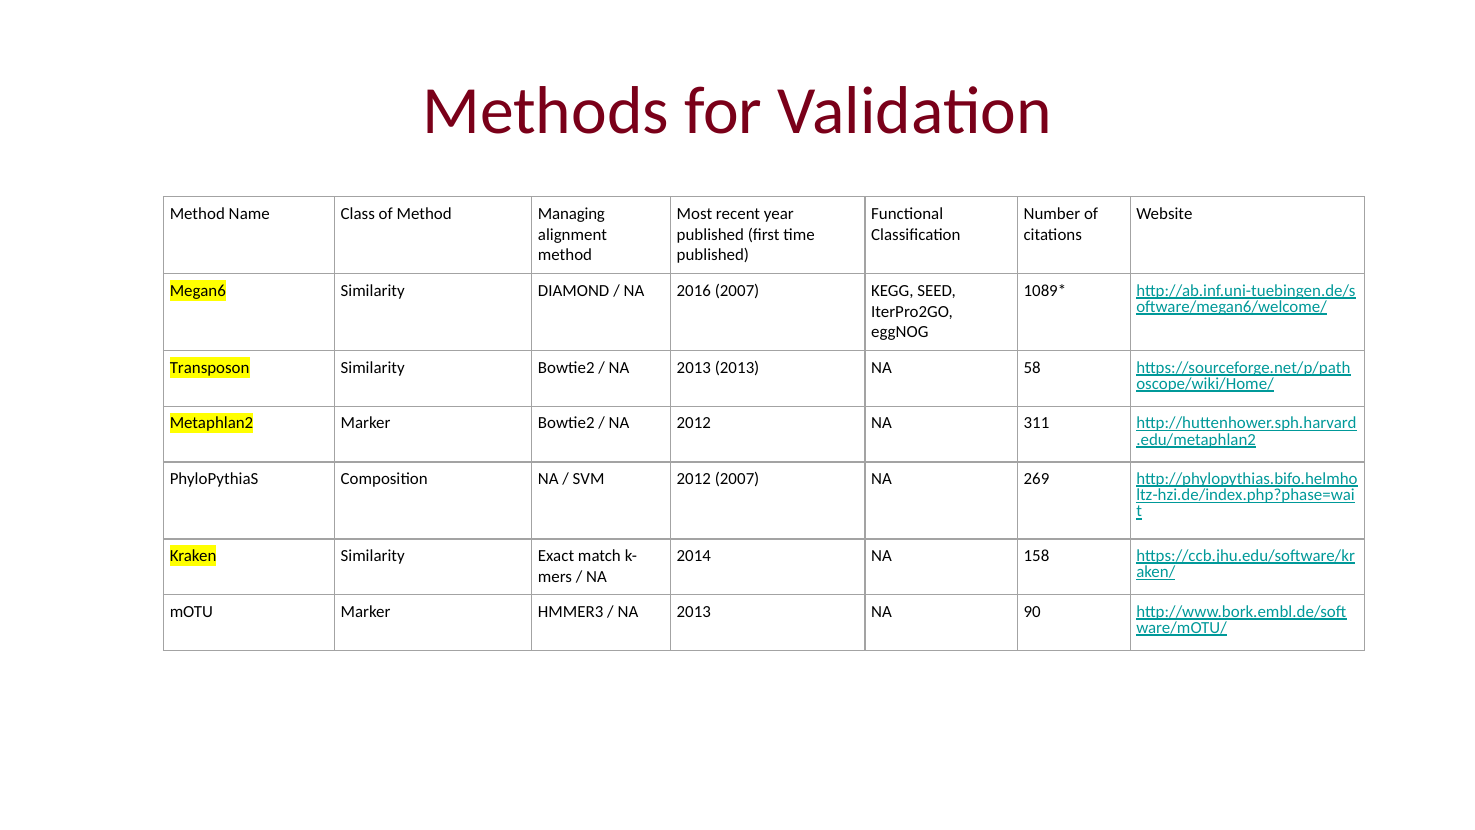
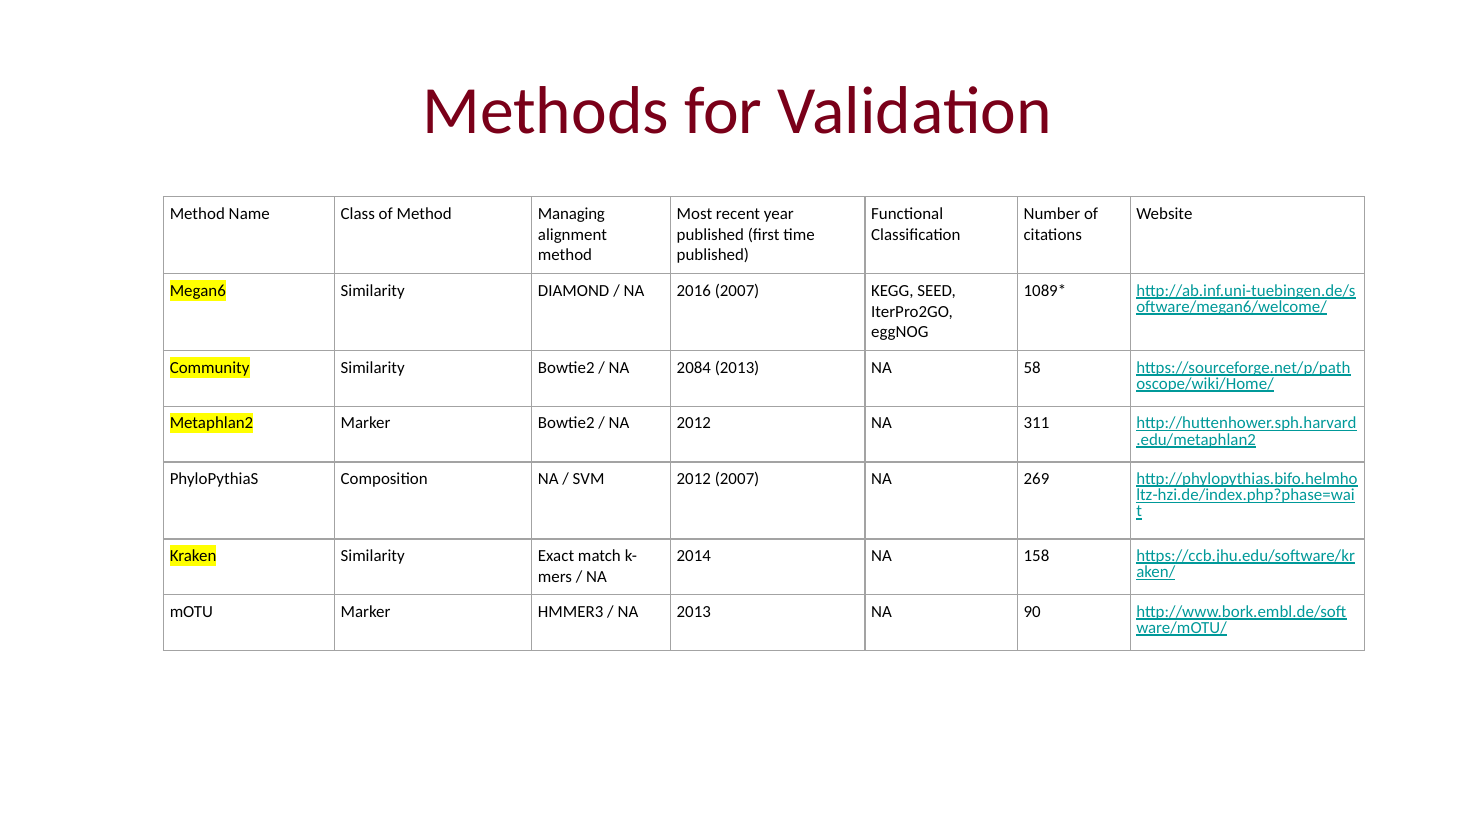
Transposon: Transposon -> Community (210, 367)
2013: 2013 -> 2084 (694, 367)
